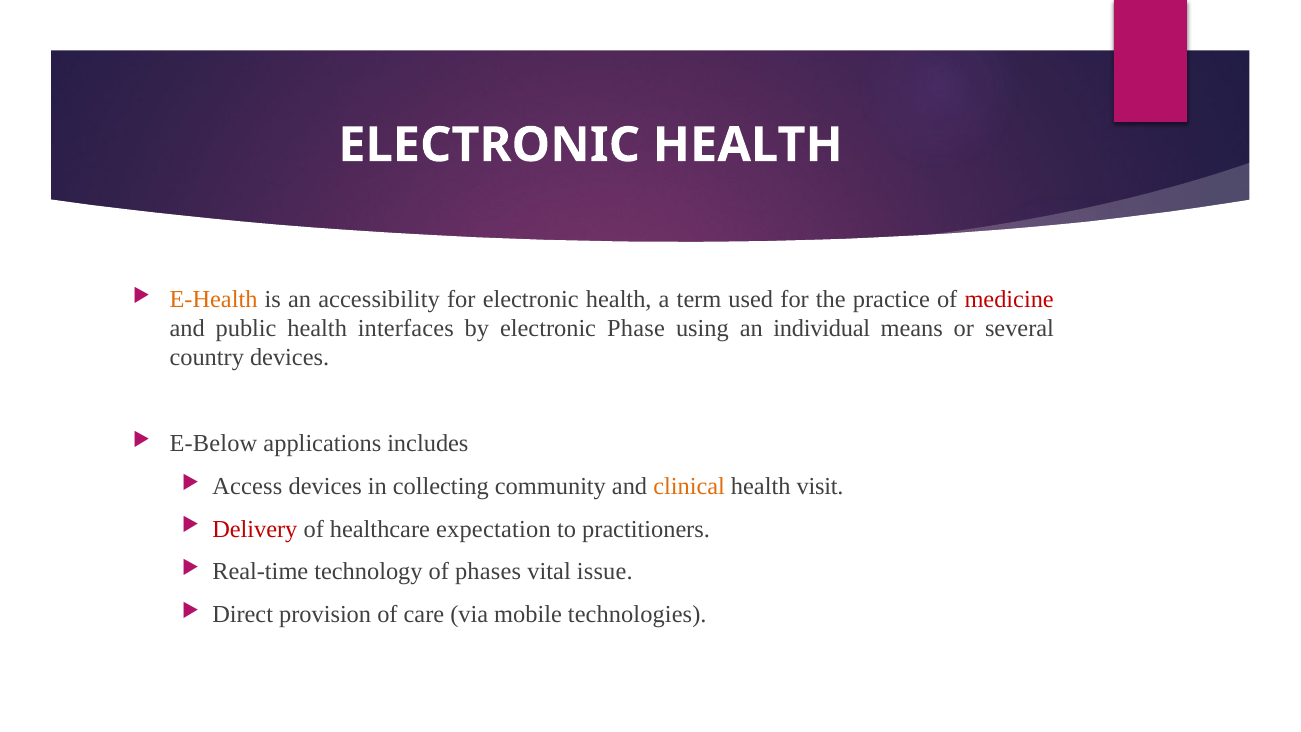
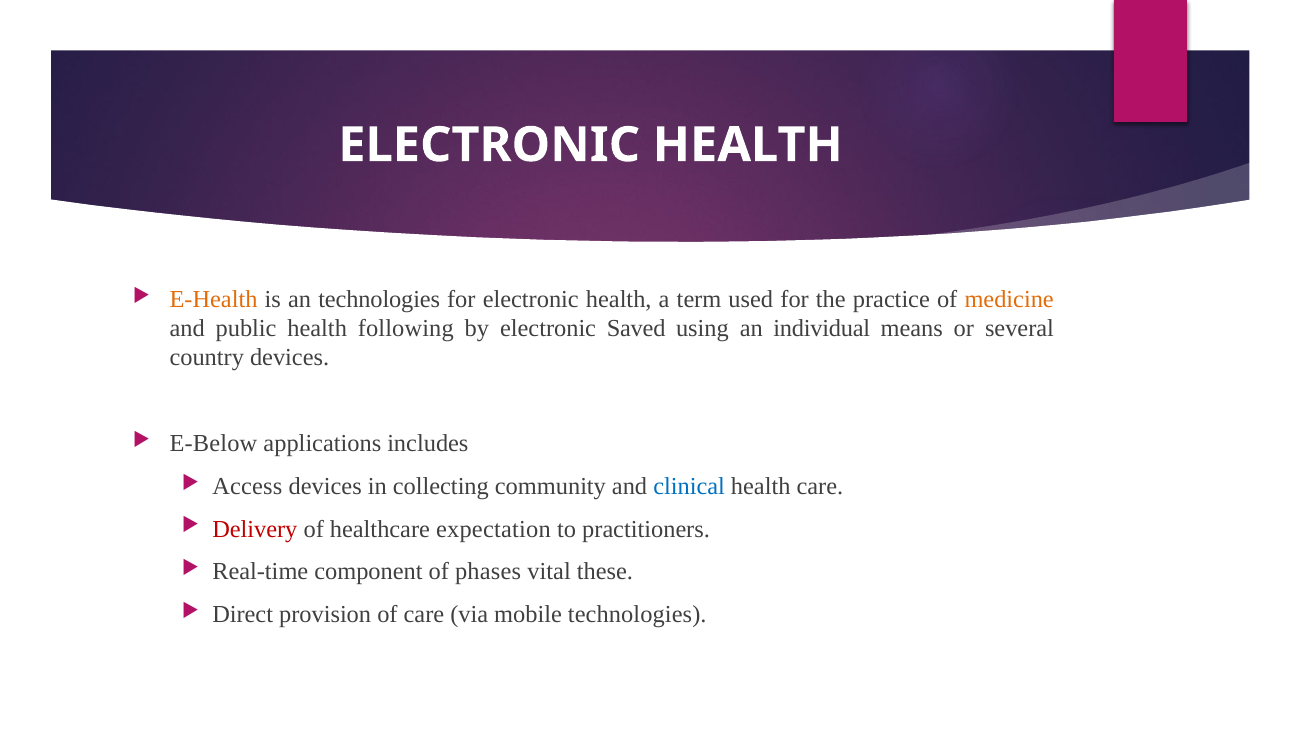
an accessibility: accessibility -> technologies (379, 299)
medicine colour: red -> orange (1009, 299)
interfaces: interfaces -> following (406, 328)
Phase: Phase -> Saved (636, 328)
clinical colour: orange -> blue (689, 486)
health visit: visit -> care (820, 486)
technology: technology -> component (368, 572)
issue: issue -> these (605, 572)
